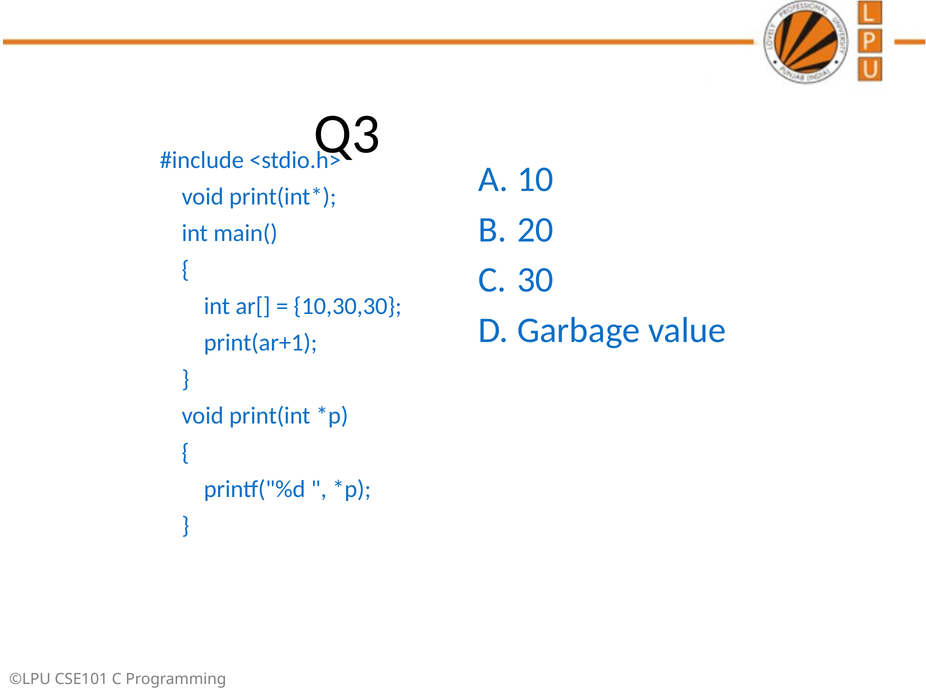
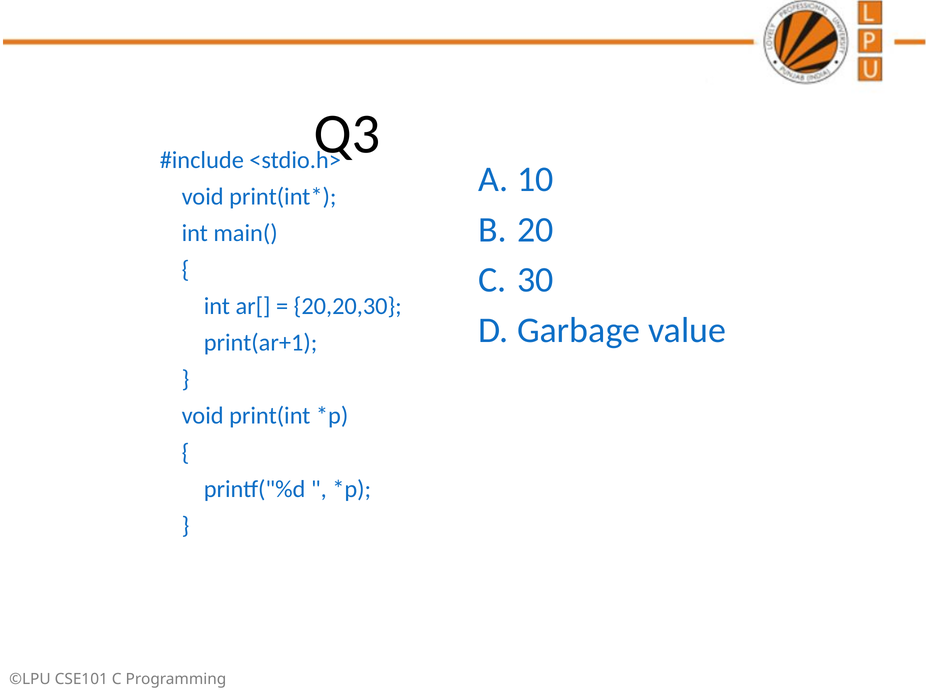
10,30,30: 10,30,30 -> 20,20,30 (348, 306)
